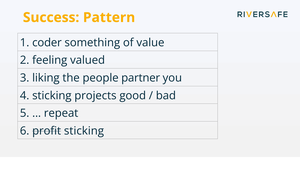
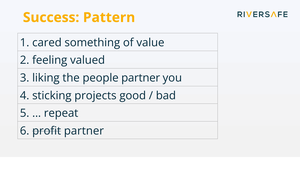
coder: coder -> cared (47, 43)
profit sticking: sticking -> partner (84, 131)
